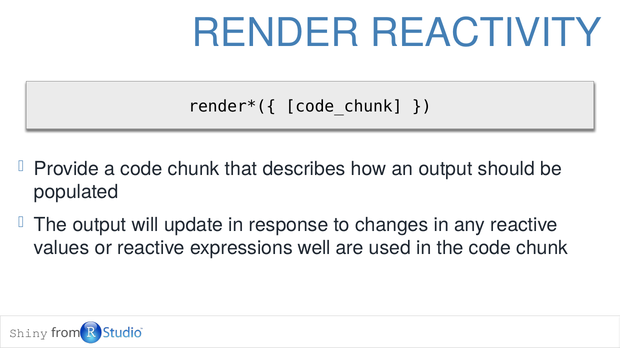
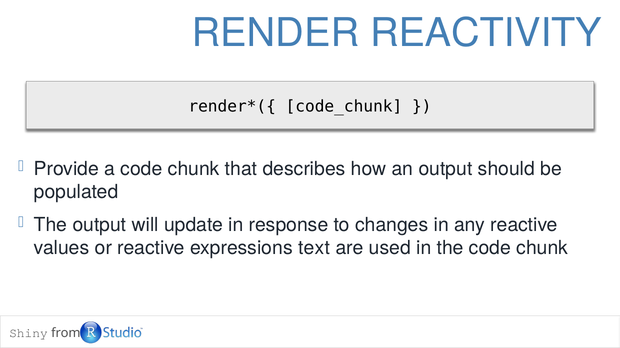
well: well -> text (314, 249)
